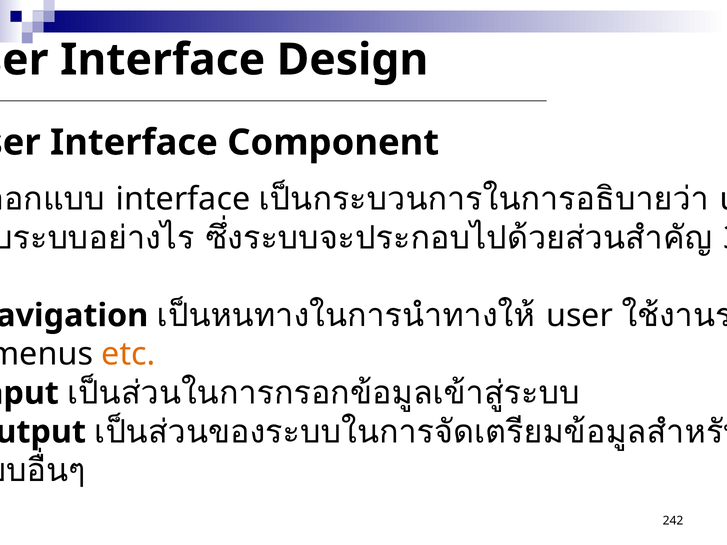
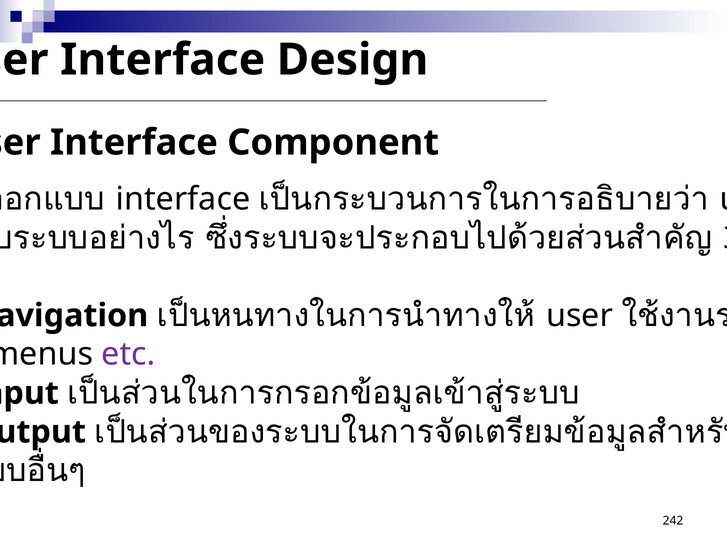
etc colour: orange -> purple (128, 354)
